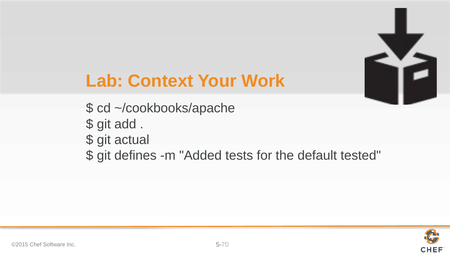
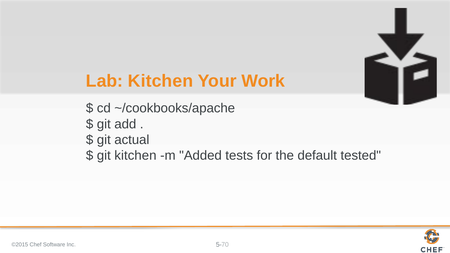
Lab Context: Context -> Kitchen (161, 81)
git defines: defines -> kitchen (135, 156)
